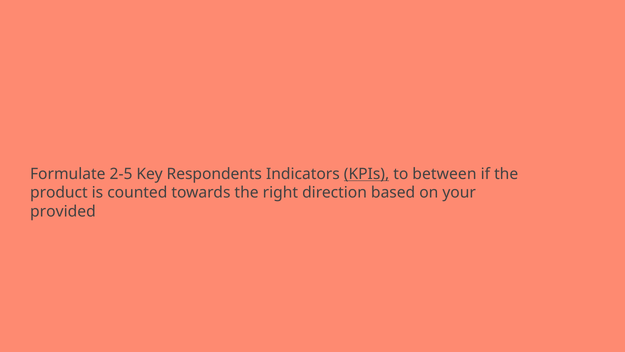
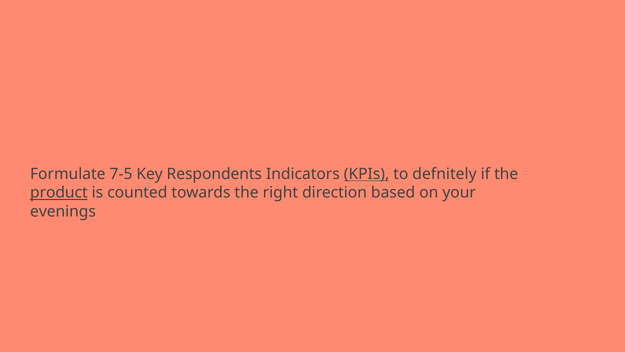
2-5: 2-5 -> 7-5 (121, 174)
between: between -> defnitely (444, 174)
product underline: none -> present (59, 193)
provided: provided -> evenings (63, 211)
